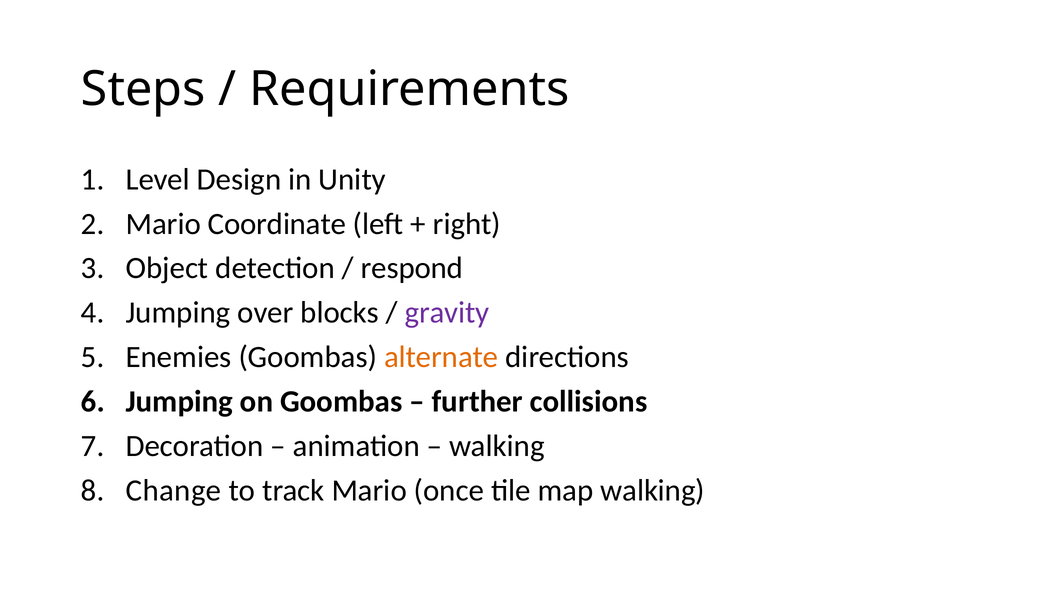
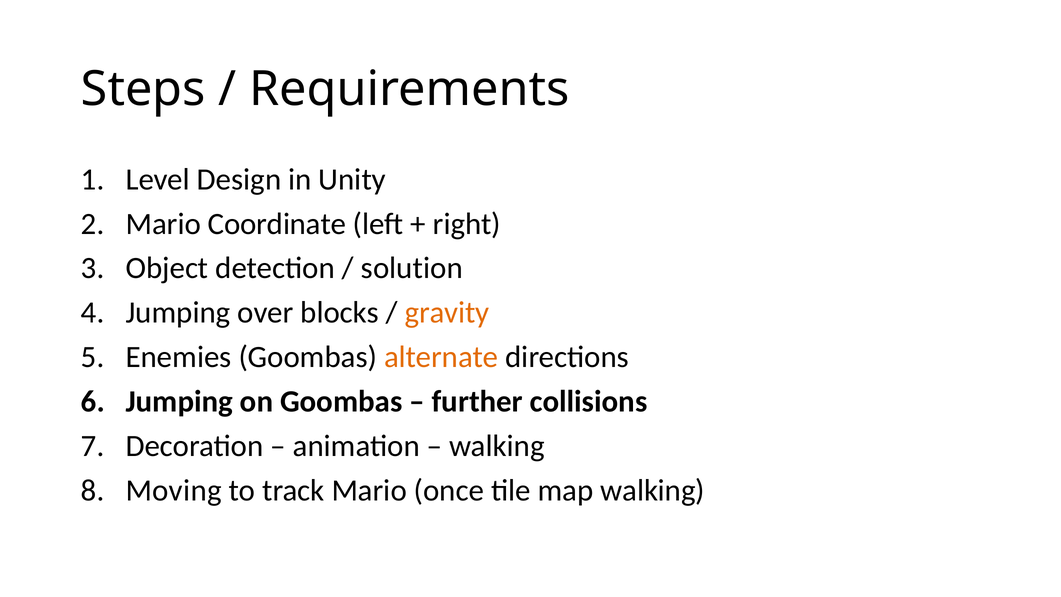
respond: respond -> solution (412, 268)
gravity colour: purple -> orange (447, 313)
Change: Change -> Moving (174, 490)
